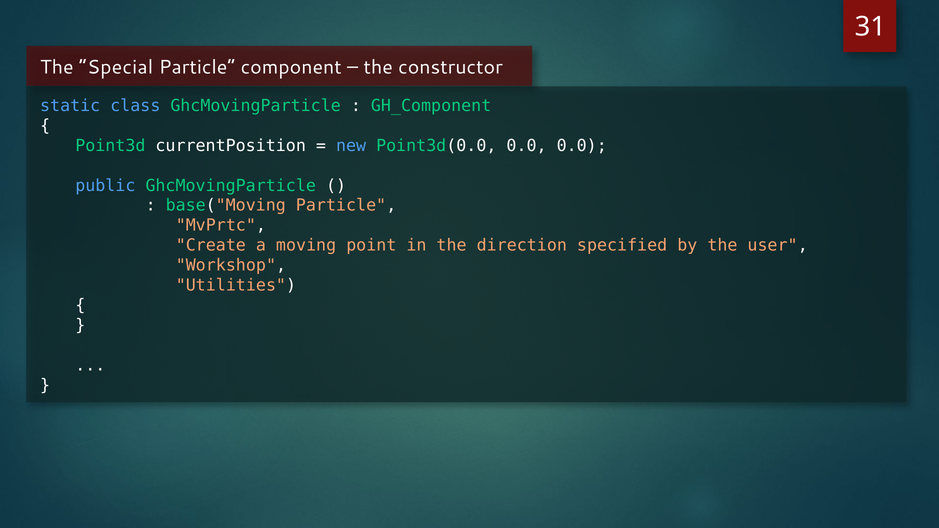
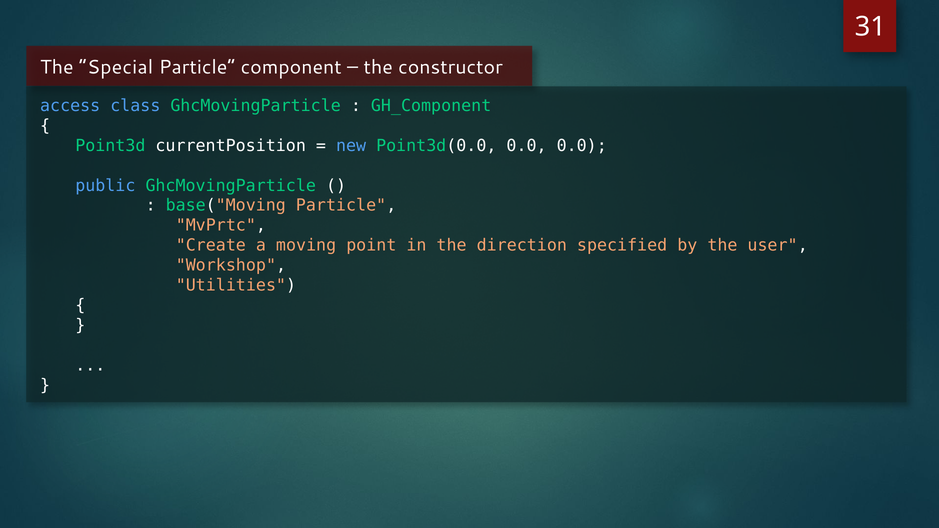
static: static -> access (70, 106)
